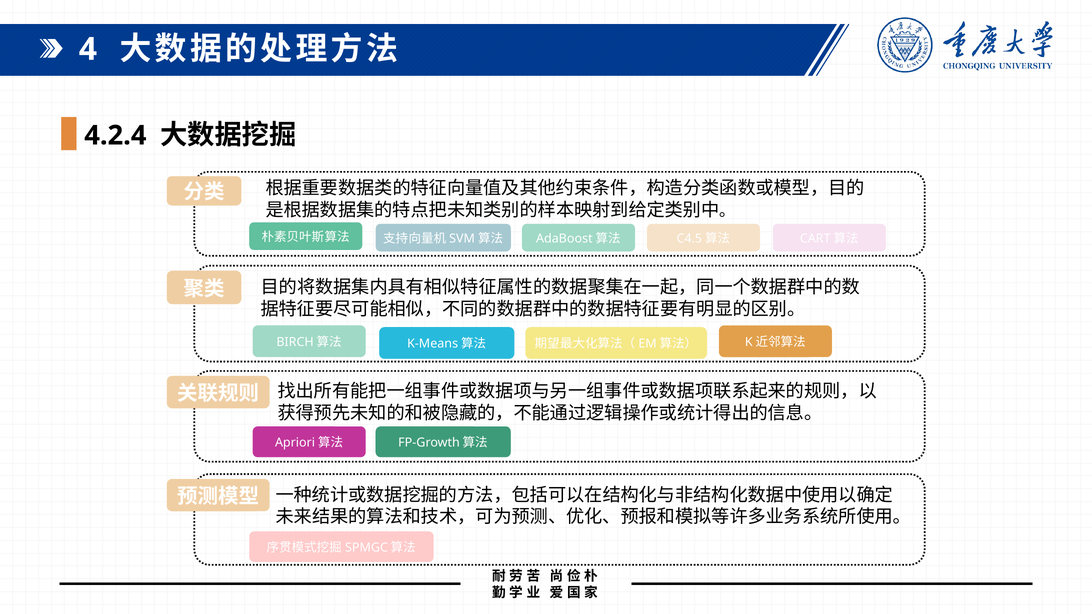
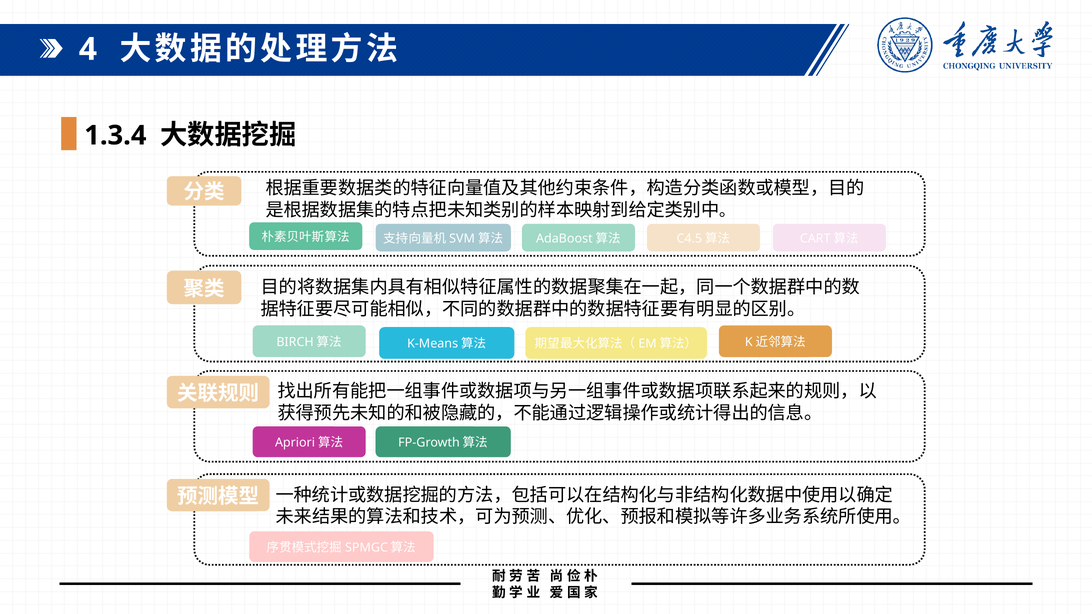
4.2.4: 4.2.4 -> 1.3.4 (115, 135)
